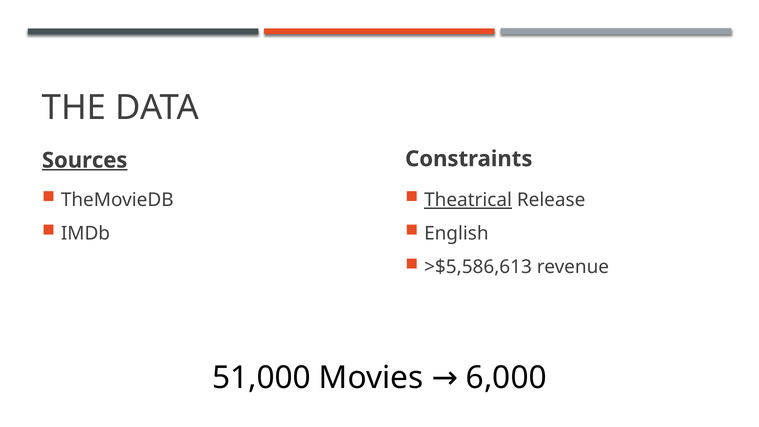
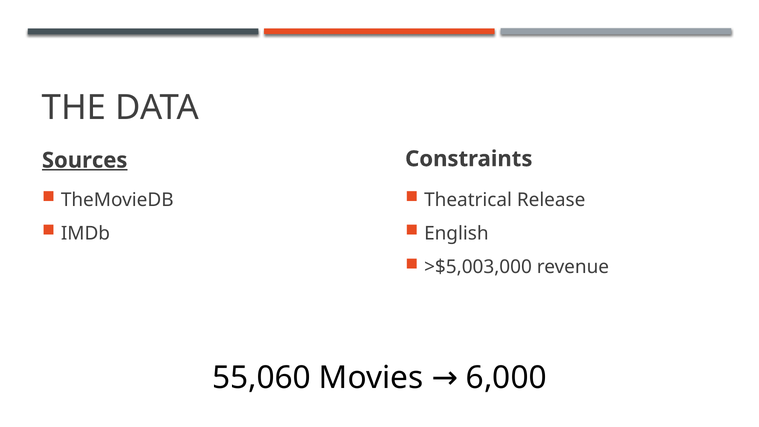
Theatrical underline: present -> none (468, 200)
>$5,586,613: >$5,586,613 -> >$5,003,000 (478, 267)
51,000: 51,000 -> 55,060 (261, 378)
